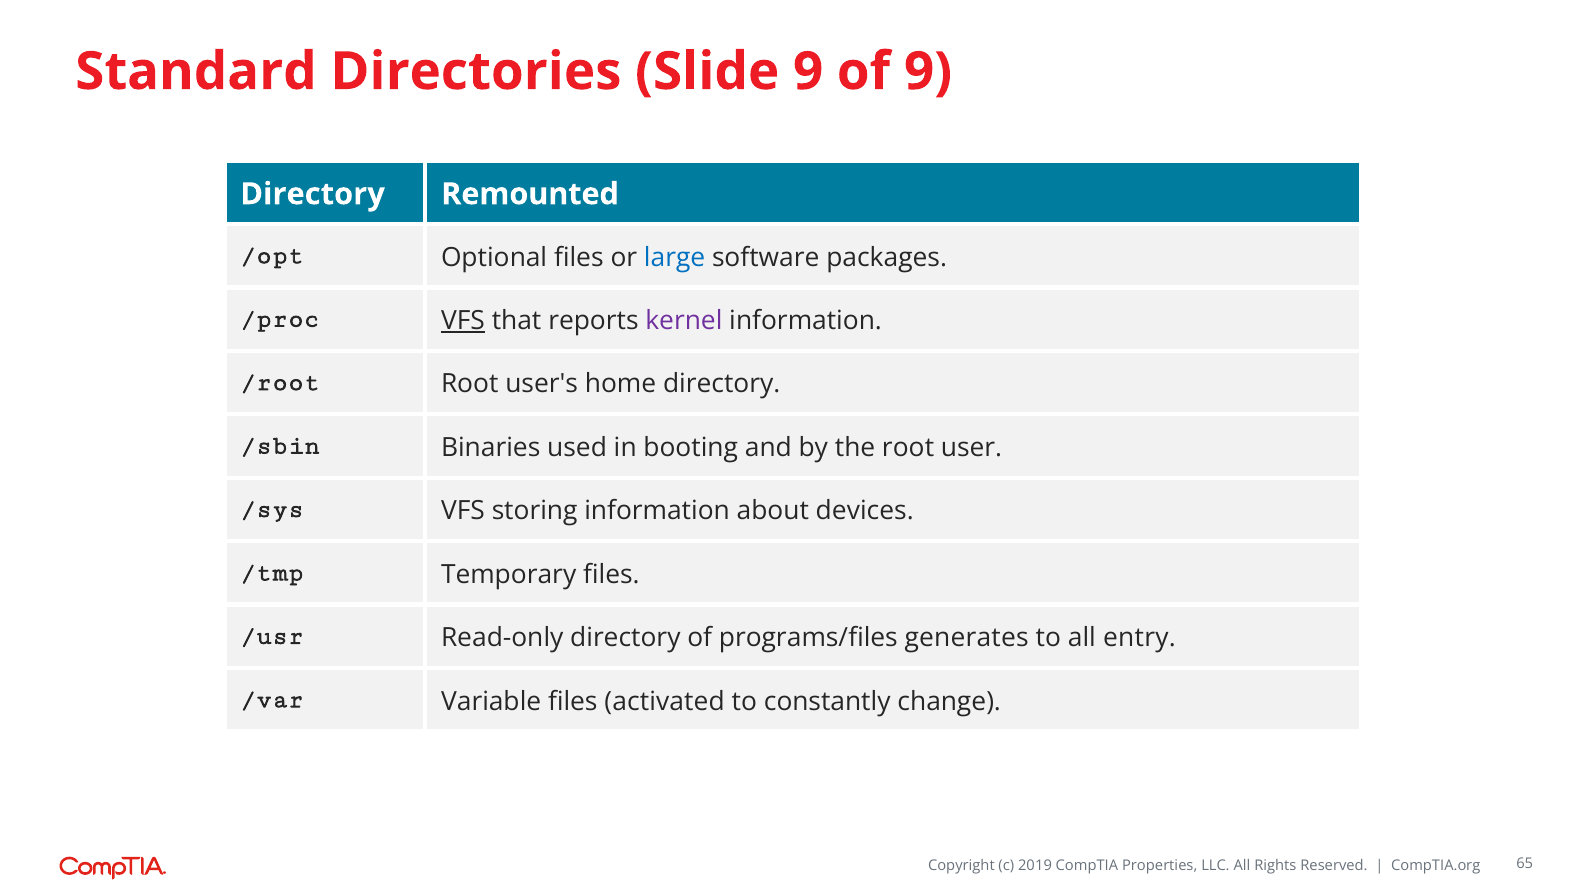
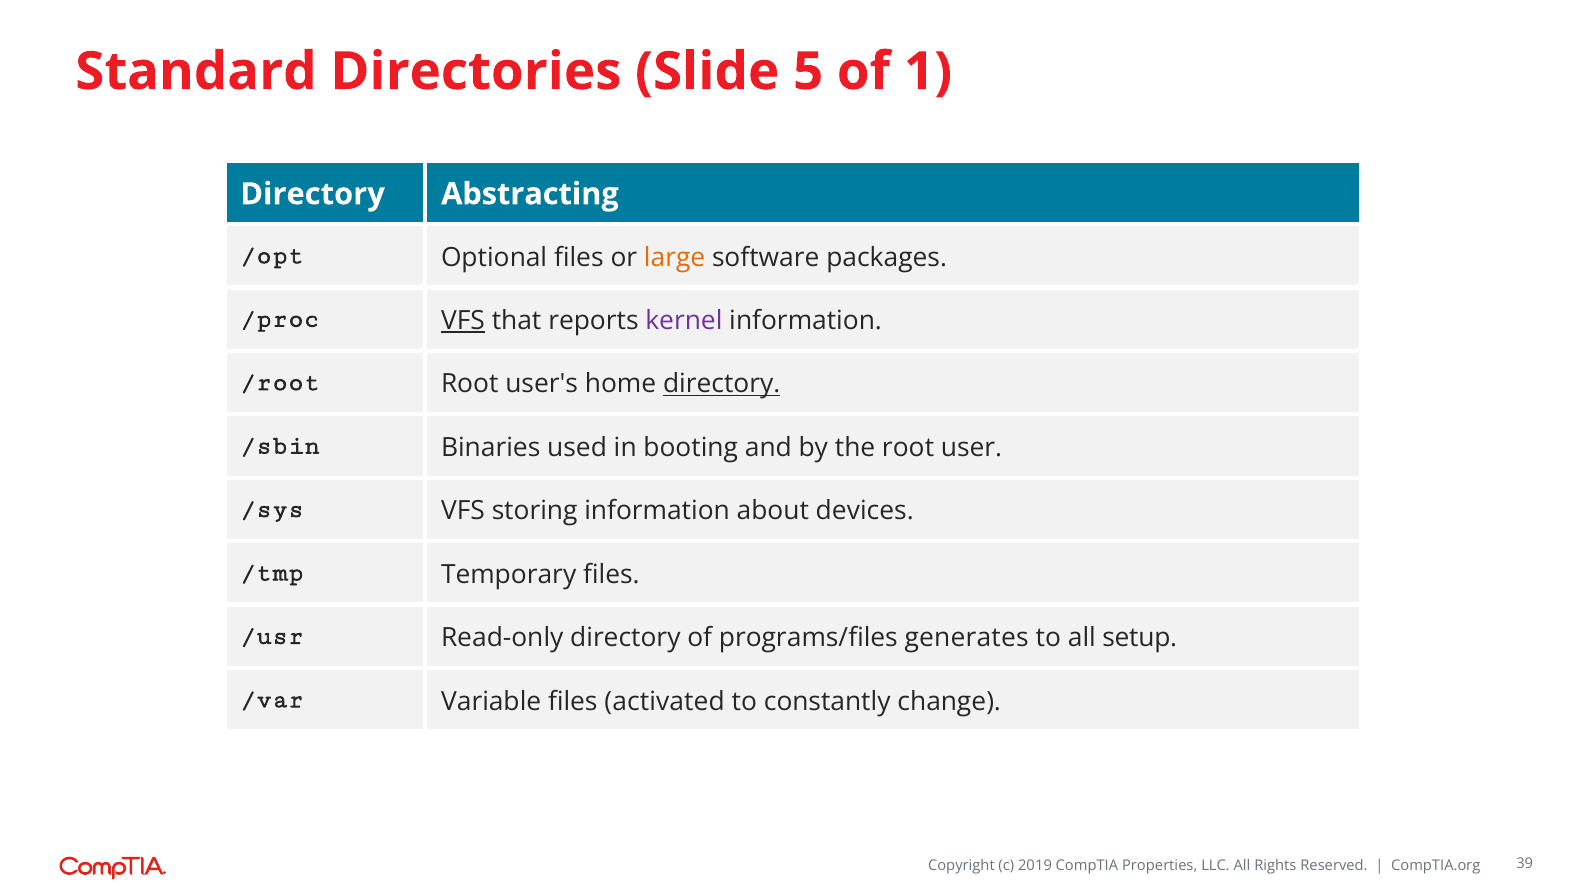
Slide 9: 9 -> 5 (808, 72)
of 9: 9 -> 1 (928, 72)
Remounted: Remounted -> Abstracting (530, 194)
large colour: blue -> orange (675, 257)
directory underline: none -> present (722, 384)
entry: entry -> setup (1140, 638)
65: 65 -> 39 (1525, 864)
